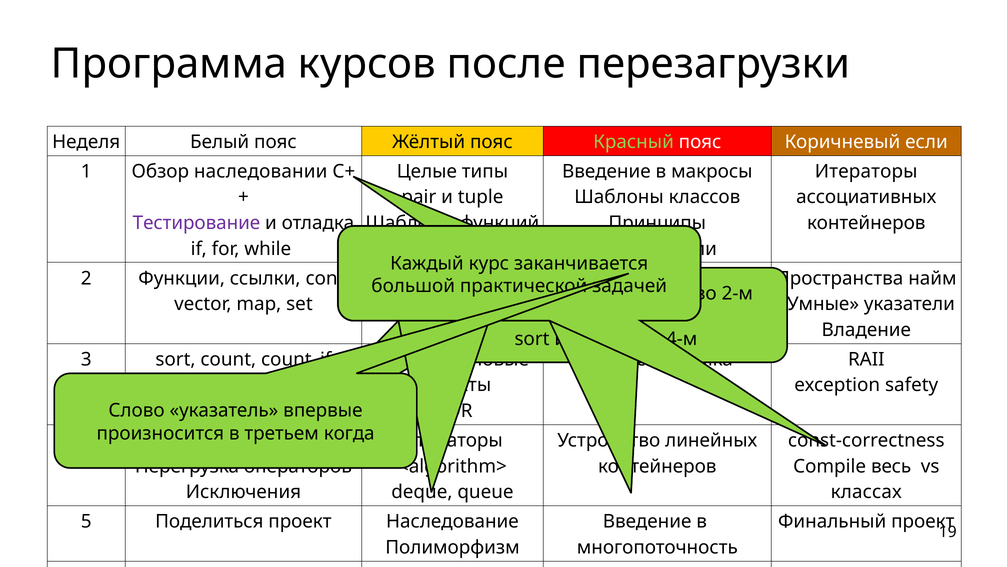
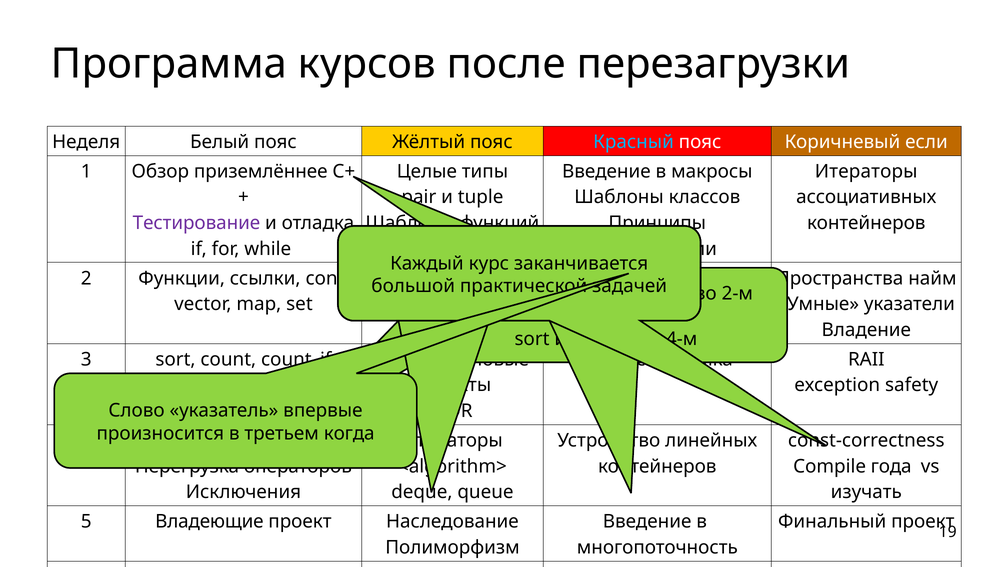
Красный colour: light green -> light blue (634, 142)
наследовании: наследовании -> приземлённее (261, 171)
весь: весь -> года (891, 466)
классах: классах -> изучать (866, 492)
Поделиться: Поделиться -> Владеющие (209, 521)
